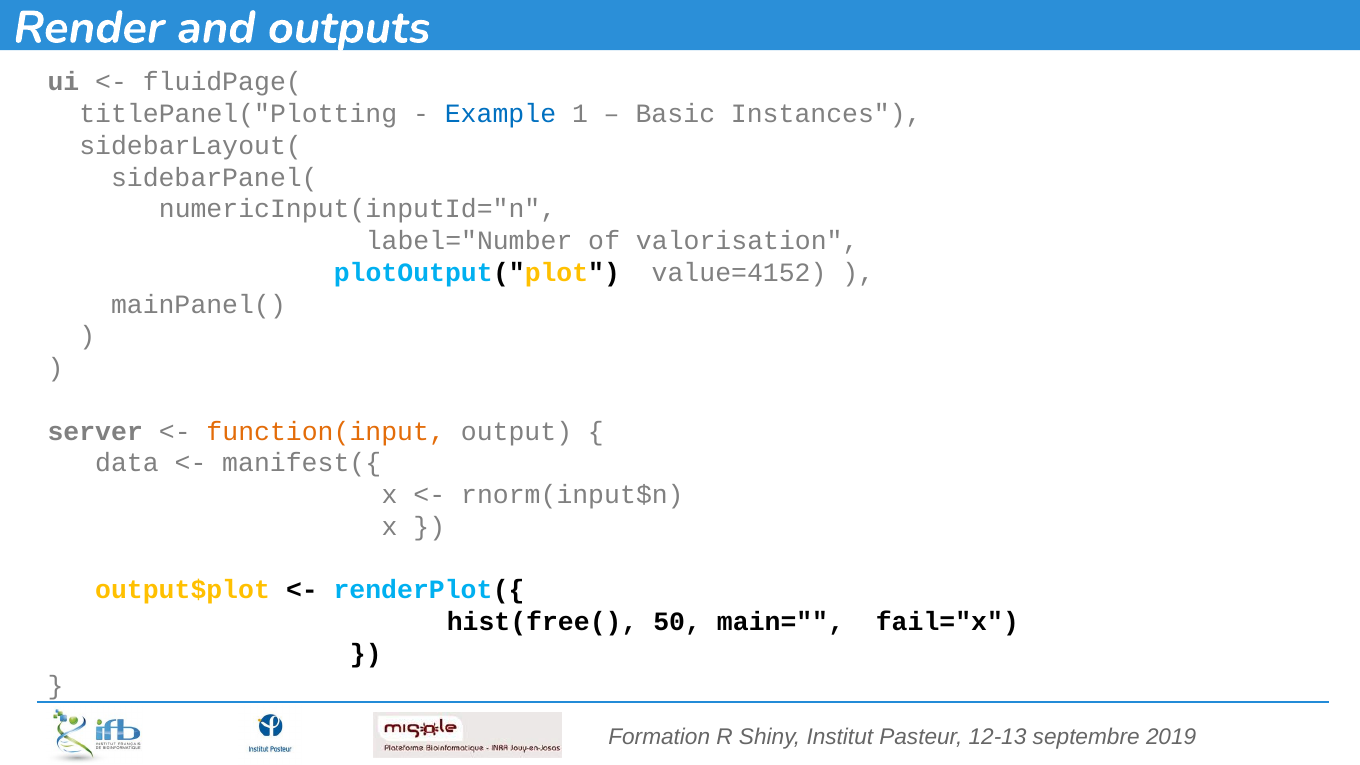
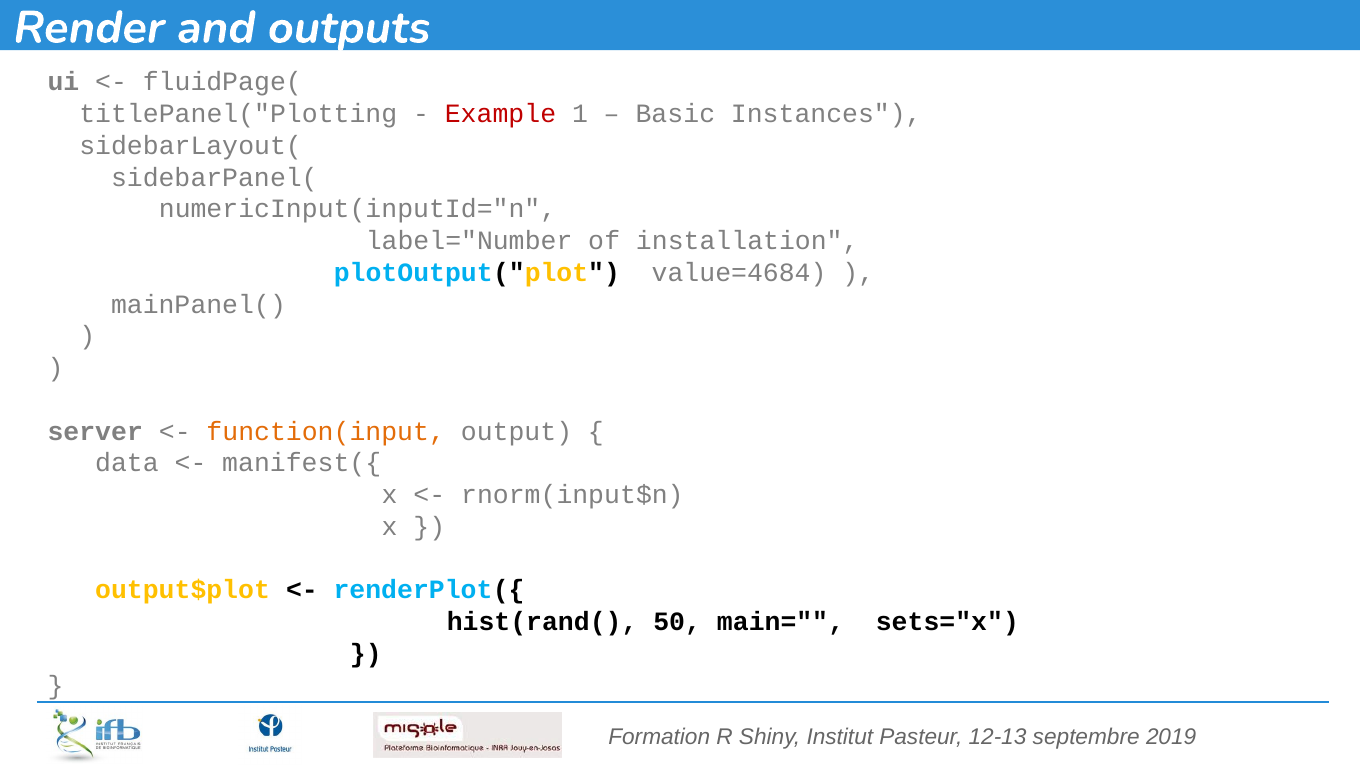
Example colour: blue -> red (500, 114)
valorisation: valorisation -> installation (747, 241)
value=4152: value=4152 -> value=4684 (739, 273)
hist(free(: hist(free( -> hist(rand( (542, 622)
fail="x: fail="x -> sets="x (947, 622)
